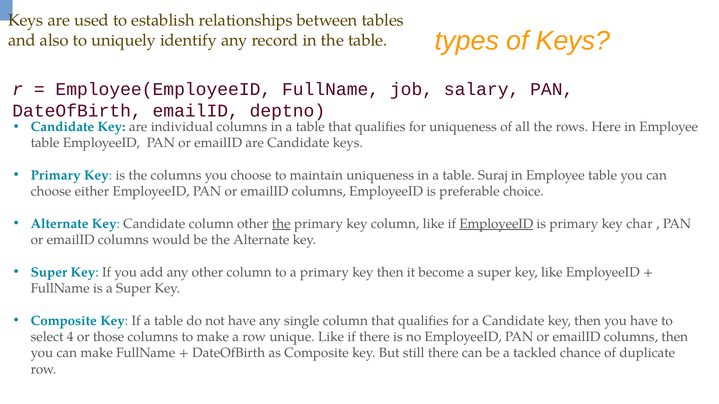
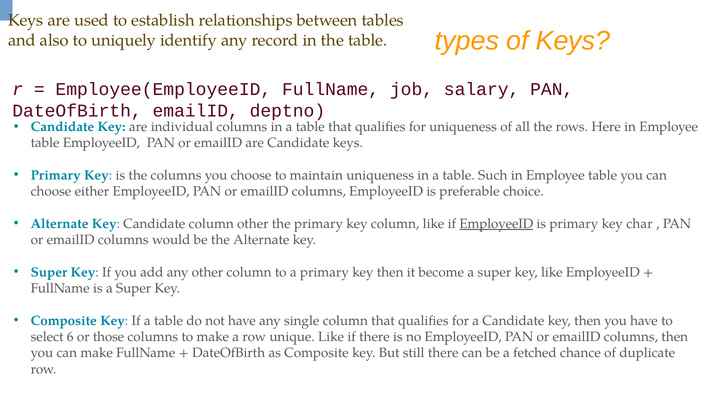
Suraj: Suraj -> Such (493, 175)
the underline: present -> none (281, 224)
4: 4 -> 6 (70, 337)
tackled: tackled -> fetched (535, 353)
